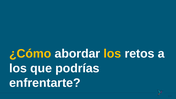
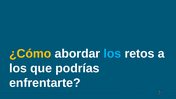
los colour: yellow -> light blue (112, 54)
